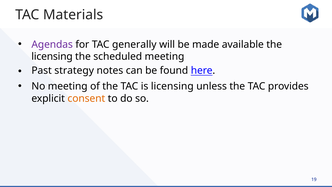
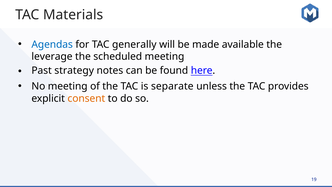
Agendas colour: purple -> blue (52, 44)
licensing: licensing -> leverage (52, 57)
is licensing: licensing -> separate (172, 86)
